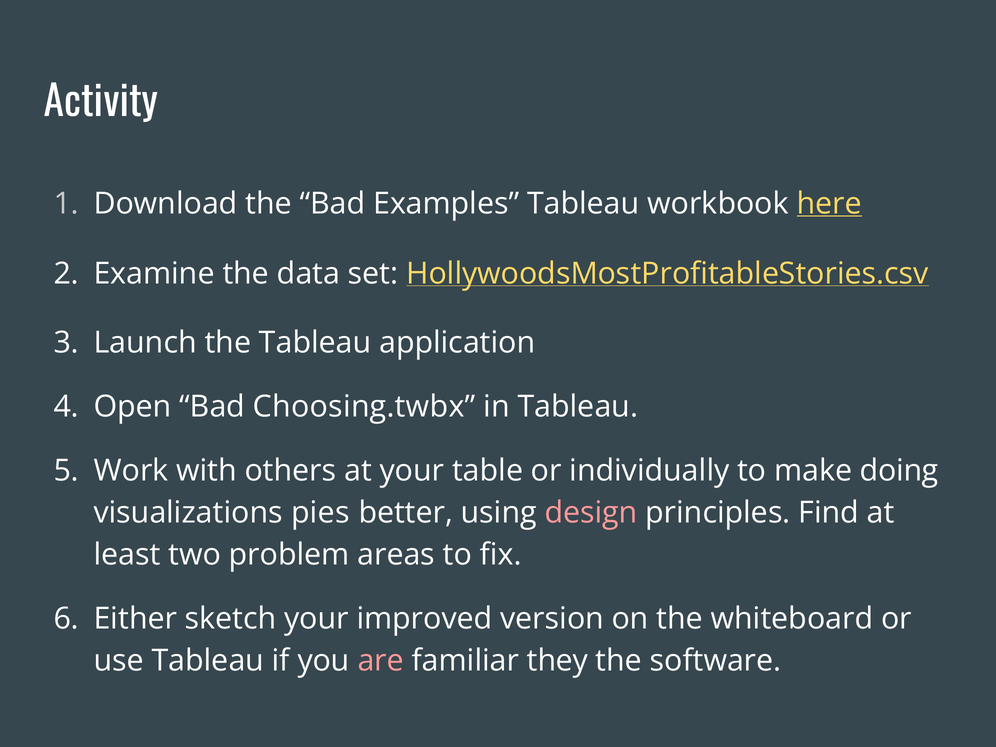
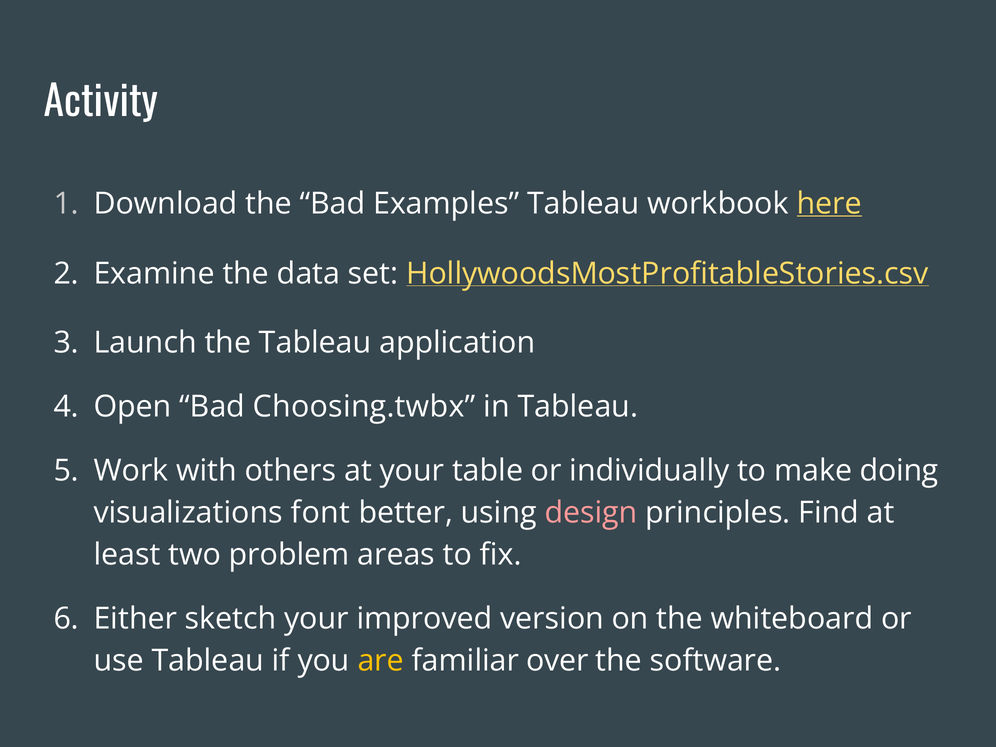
pies: pies -> font (320, 513)
are colour: pink -> yellow (381, 661)
they: they -> over (557, 661)
